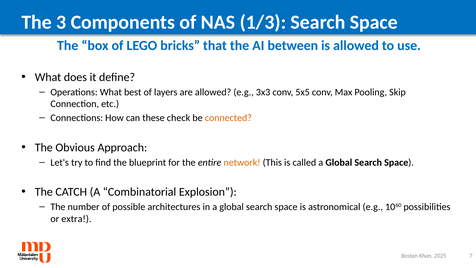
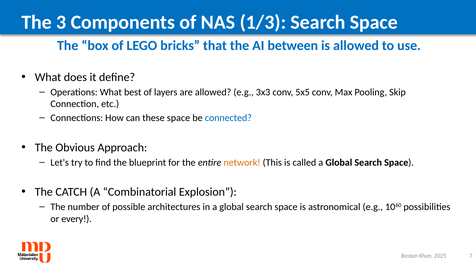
these check: check -> space (179, 118)
connected colour: orange -> blue (228, 118)
extra: extra -> every (76, 219)
